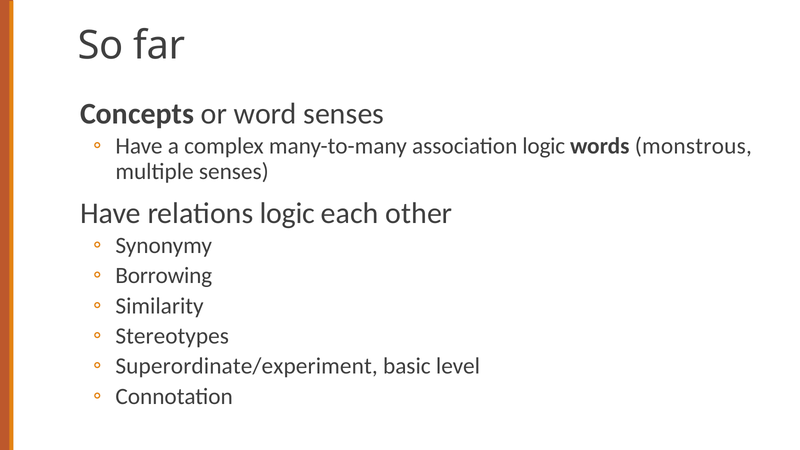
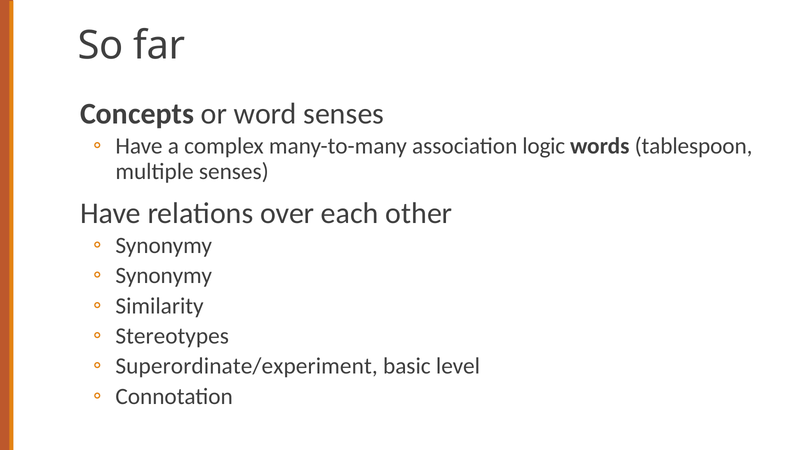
monstrous: monstrous -> tablespoon (694, 146)
relations logic: logic -> over (287, 213)
Borrowing: Borrowing -> Synonymy (164, 276)
